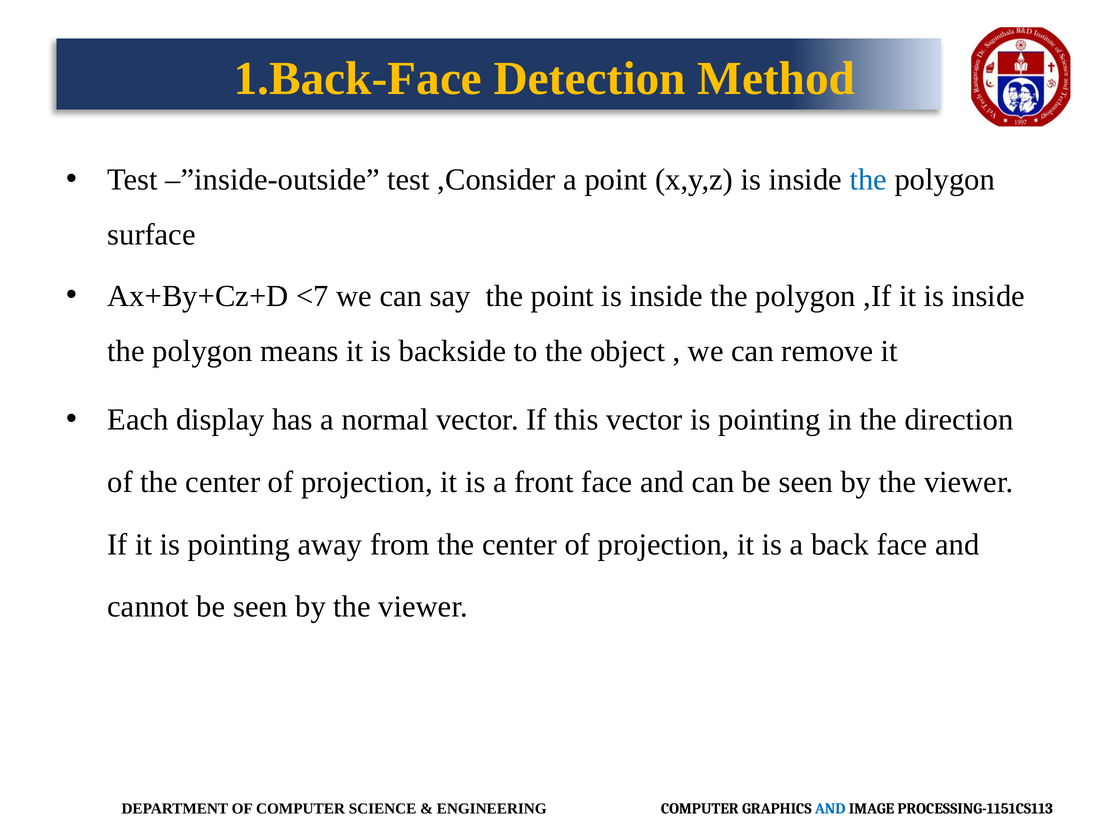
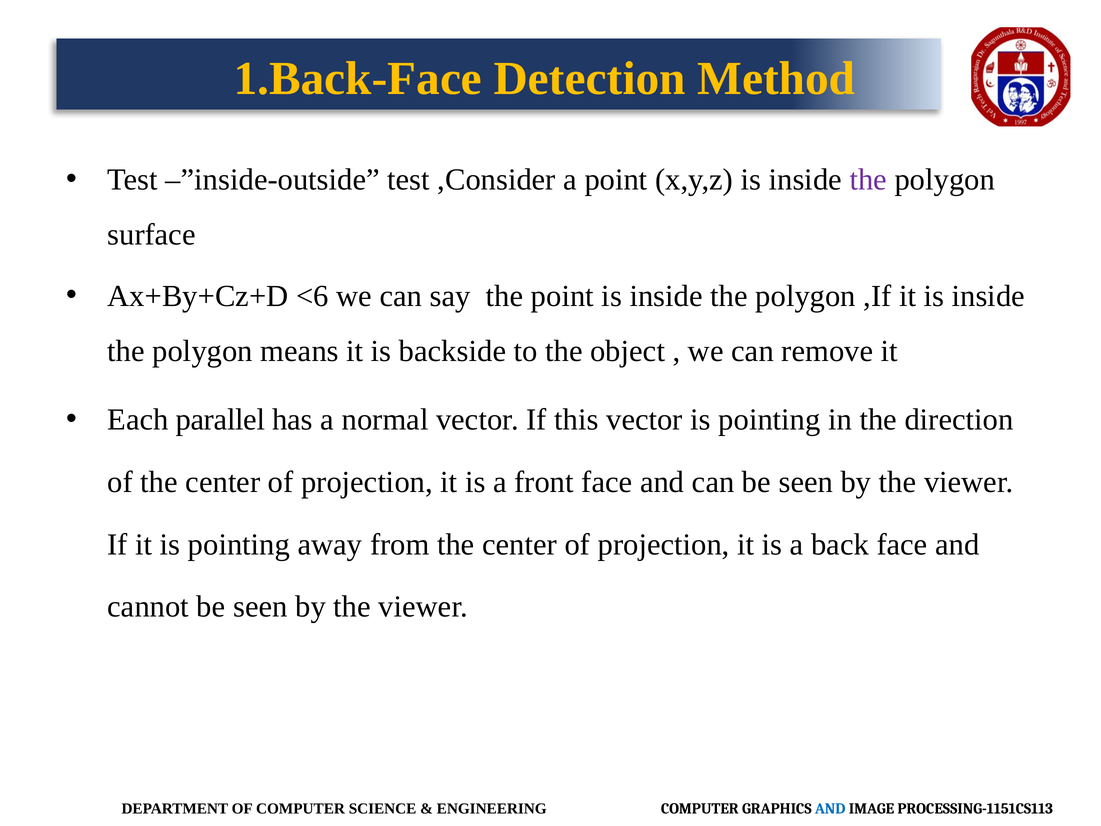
the colour: blue -> purple (868, 180)
<7: <7 -> <6 (312, 296)
display: display -> parallel (220, 420)
